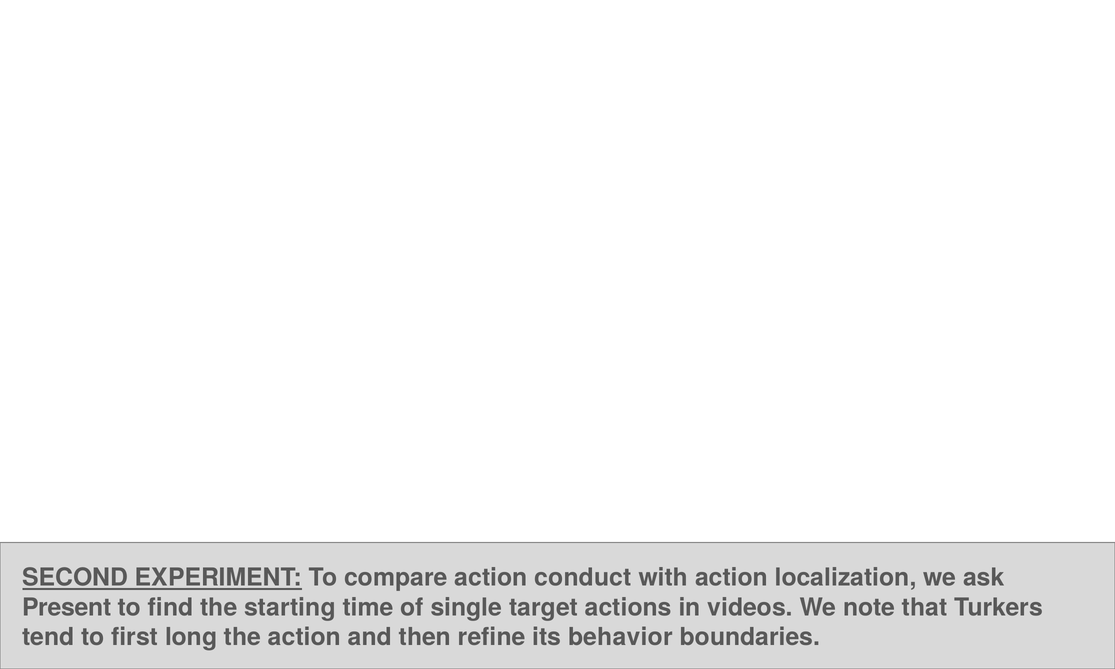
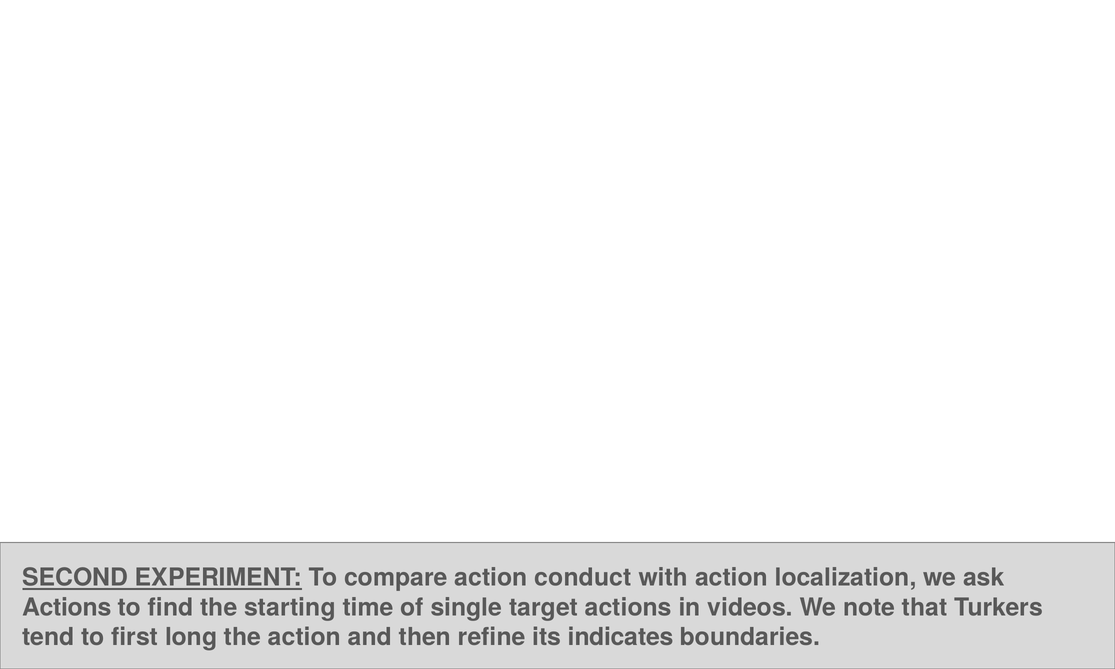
Present: Present -> Actions (67, 608)
behavior: behavior -> indicates (621, 637)
